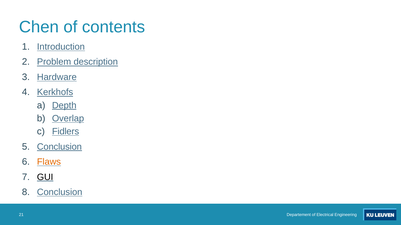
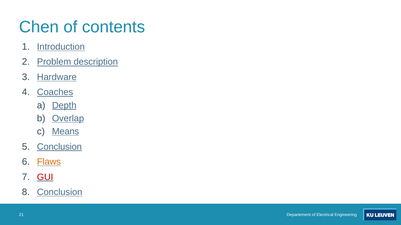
Kerkhofs: Kerkhofs -> Coaches (55, 93)
Fidlers: Fidlers -> Means (66, 132)
GUI colour: black -> red (45, 177)
